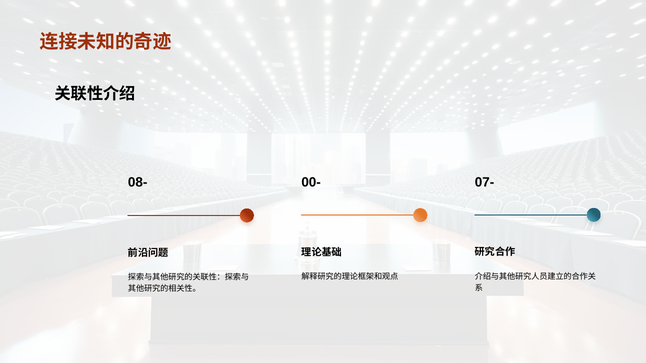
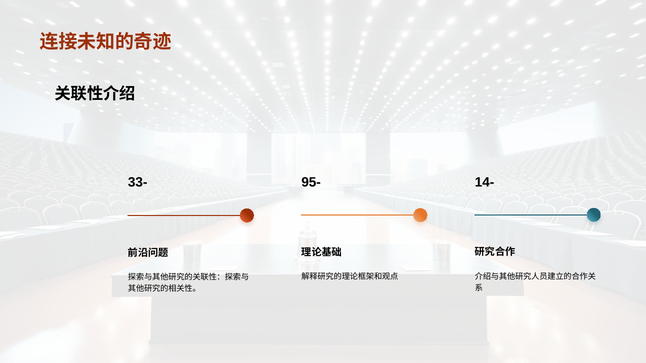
08-: 08- -> 33- (138, 182)
00-: 00- -> 95- (311, 182)
07-: 07- -> 14- (485, 182)
